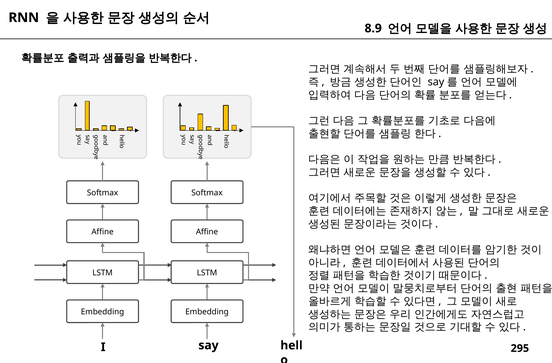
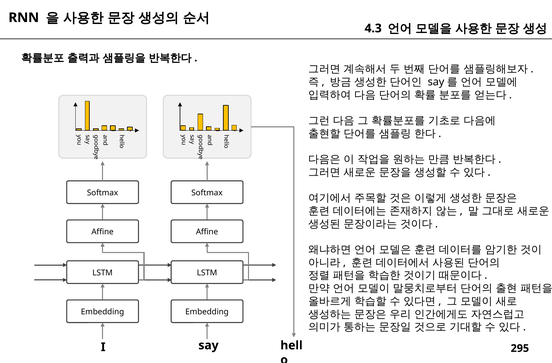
8.9: 8.9 -> 4.3 (373, 28)
